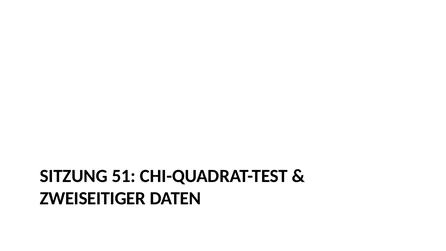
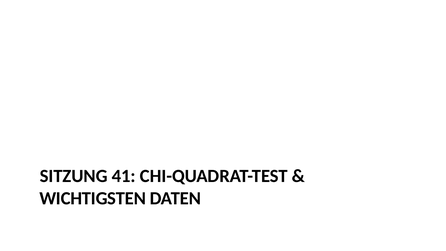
51: 51 -> 41 (124, 176)
ZWEISEITIGER: ZWEISEITIGER -> WICHTIGSTEN (93, 198)
